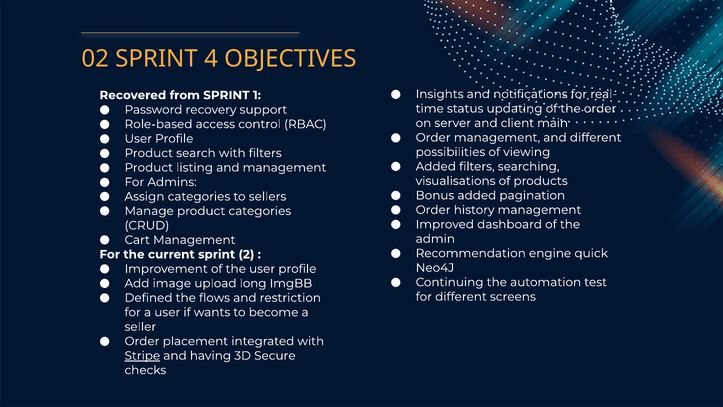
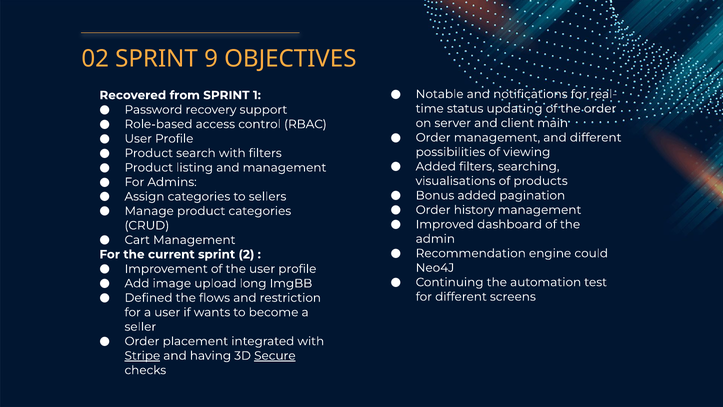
4: 4 -> 9 (211, 59)
Insights: Insights -> Notable (440, 94)
quick: quick -> could (591, 253)
Secure underline: none -> present (275, 355)
